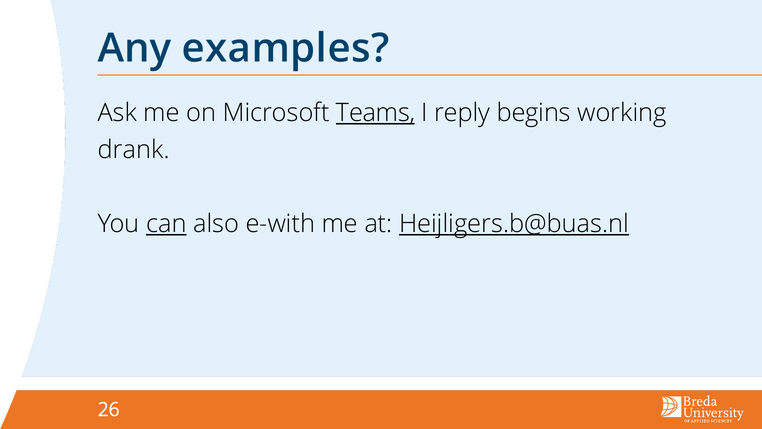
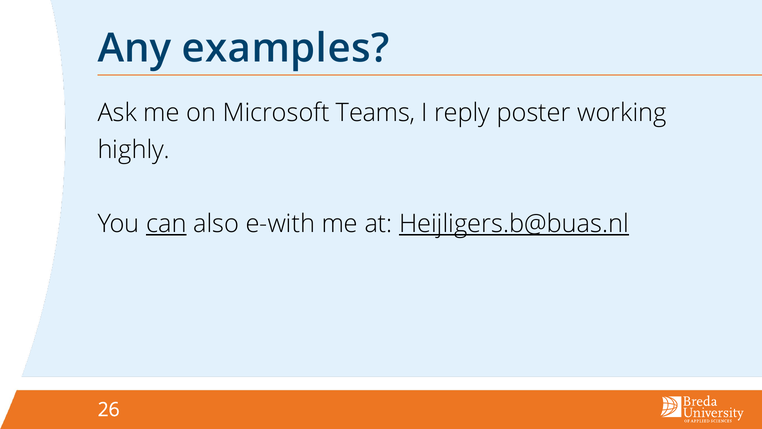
Teams underline: present -> none (375, 113)
begins: begins -> poster (534, 113)
drank: drank -> highly (134, 150)
